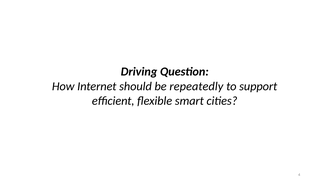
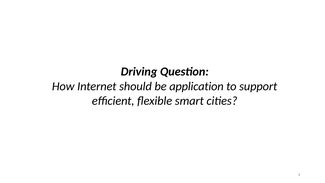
repeatedly: repeatedly -> application (196, 86)
